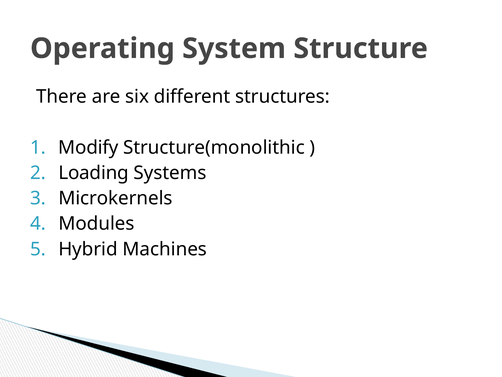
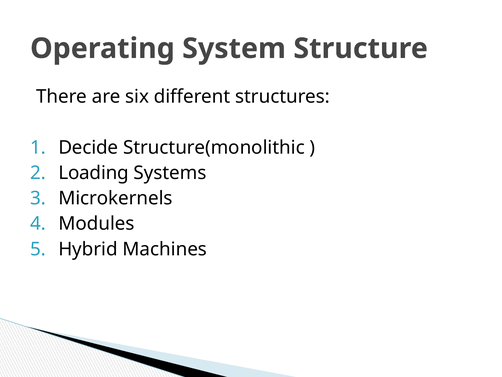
Modify: Modify -> Decide (88, 147)
